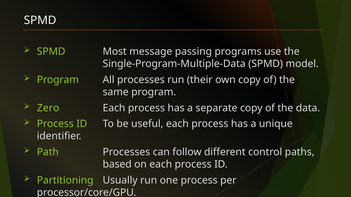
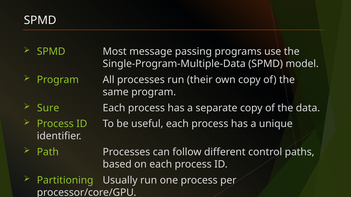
Zero: Zero -> Sure (48, 108)
